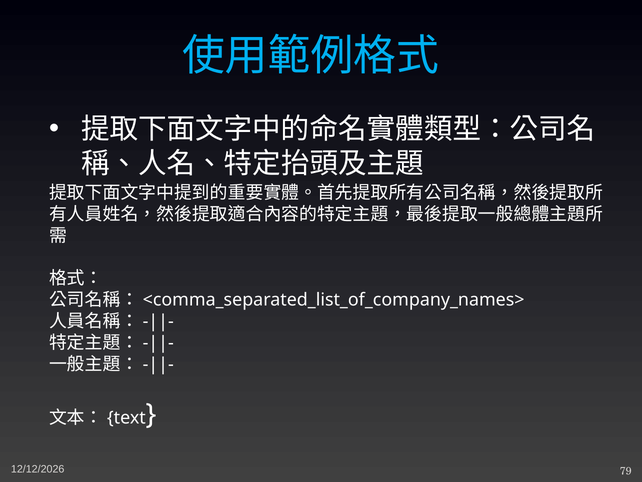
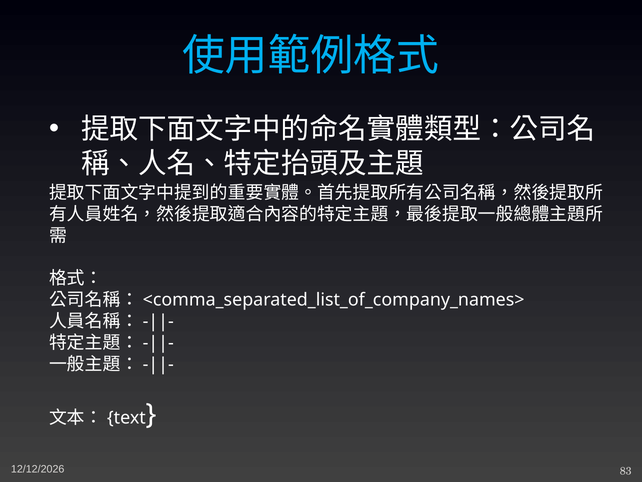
79: 79 -> 83 (626, 471)
